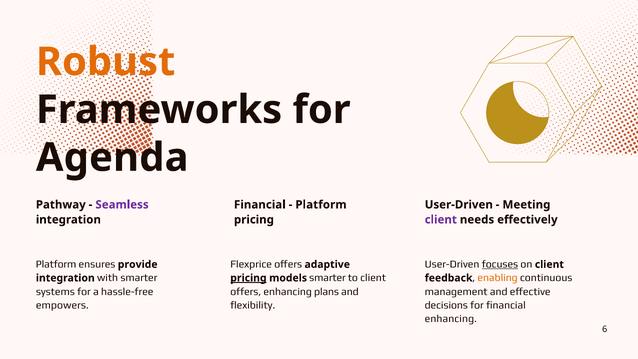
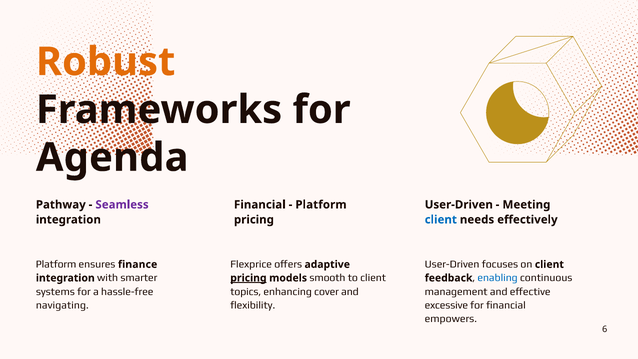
client colour: purple -> blue (441, 220)
provide: provide -> finance (138, 264)
focuses underline: present -> none (500, 264)
models smarter: smarter -> smooth (327, 278)
enabling colour: orange -> blue (498, 278)
offers: offers -> topics (246, 291)
plans: plans -> cover (327, 291)
empowers: empowers -> navigating (62, 305)
decisions: decisions -> excessive (446, 305)
enhancing: enhancing -> empowers (451, 319)
